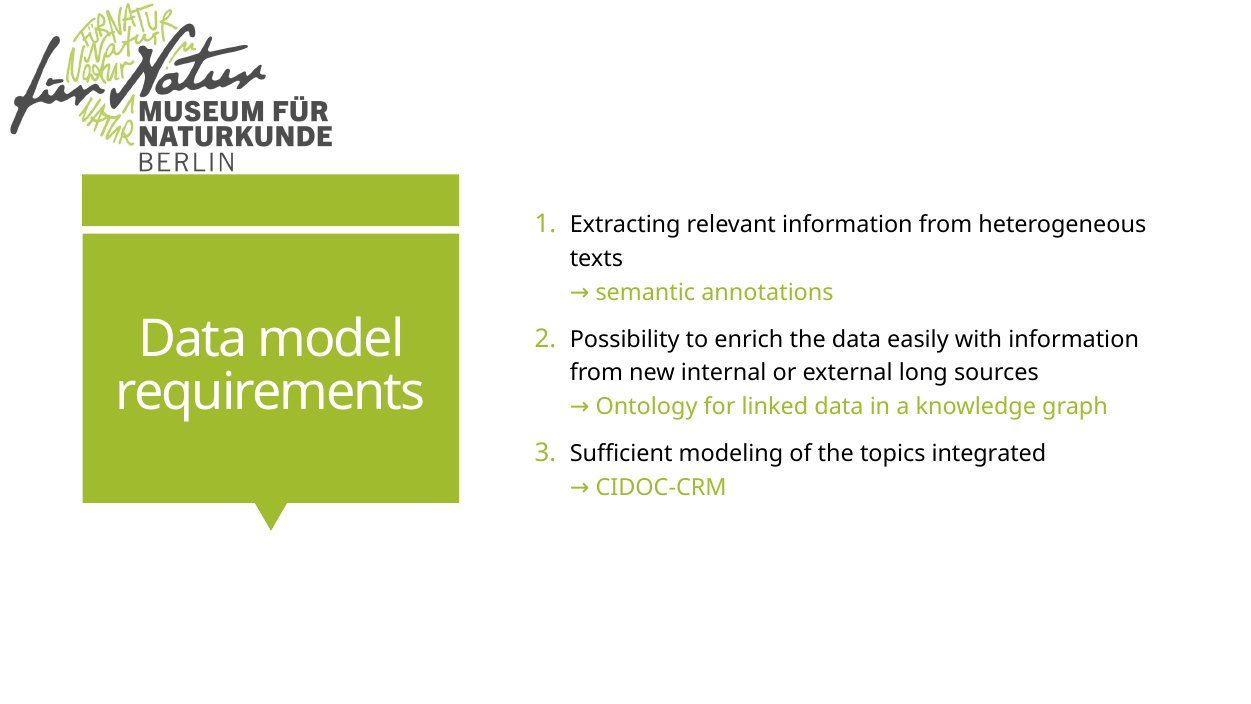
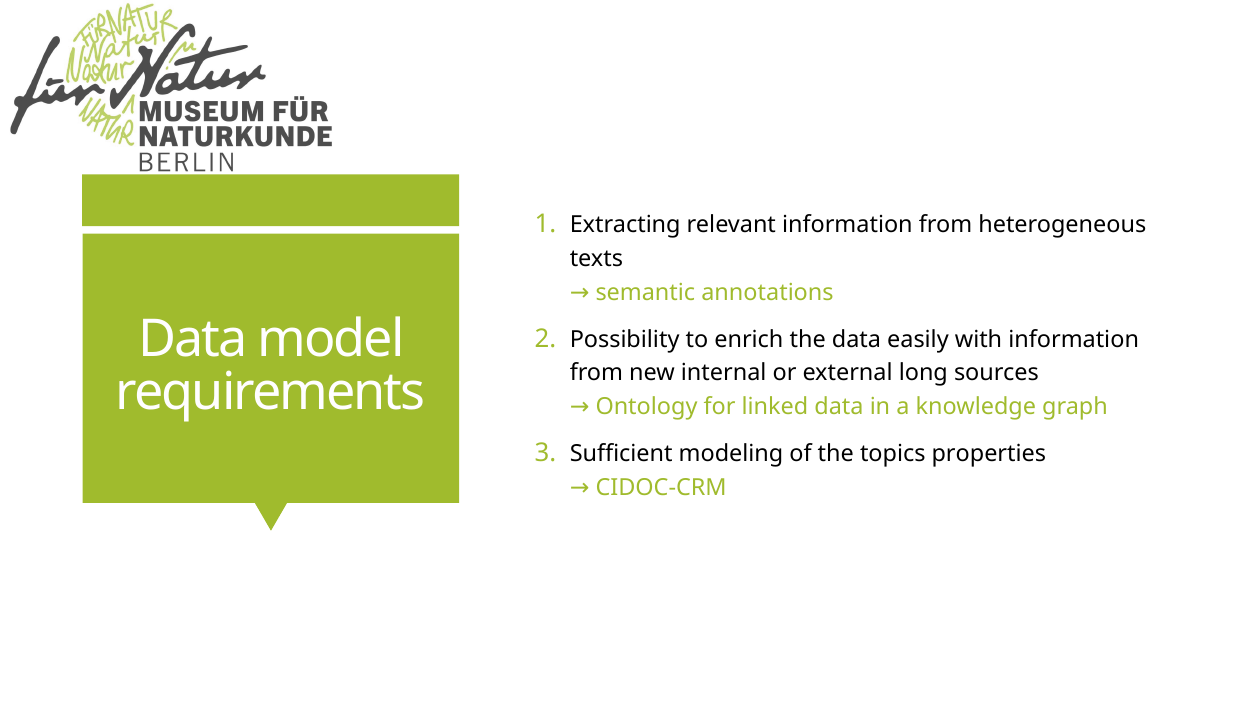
integrated: integrated -> properties (989, 454)
